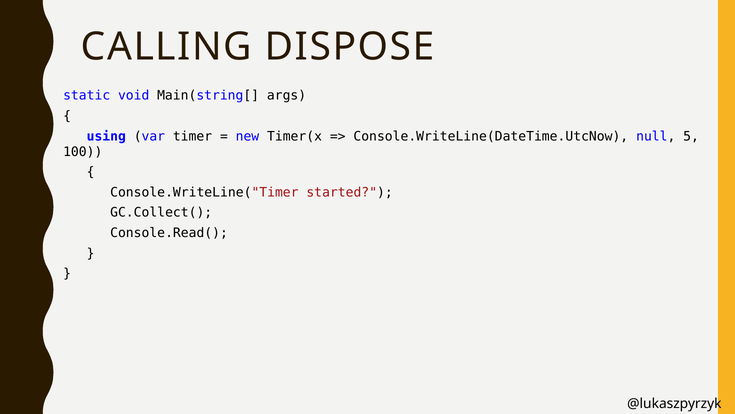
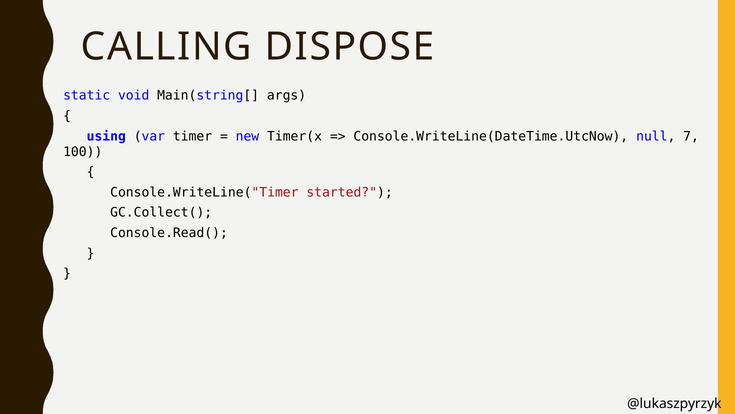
5: 5 -> 7 (691, 136)
